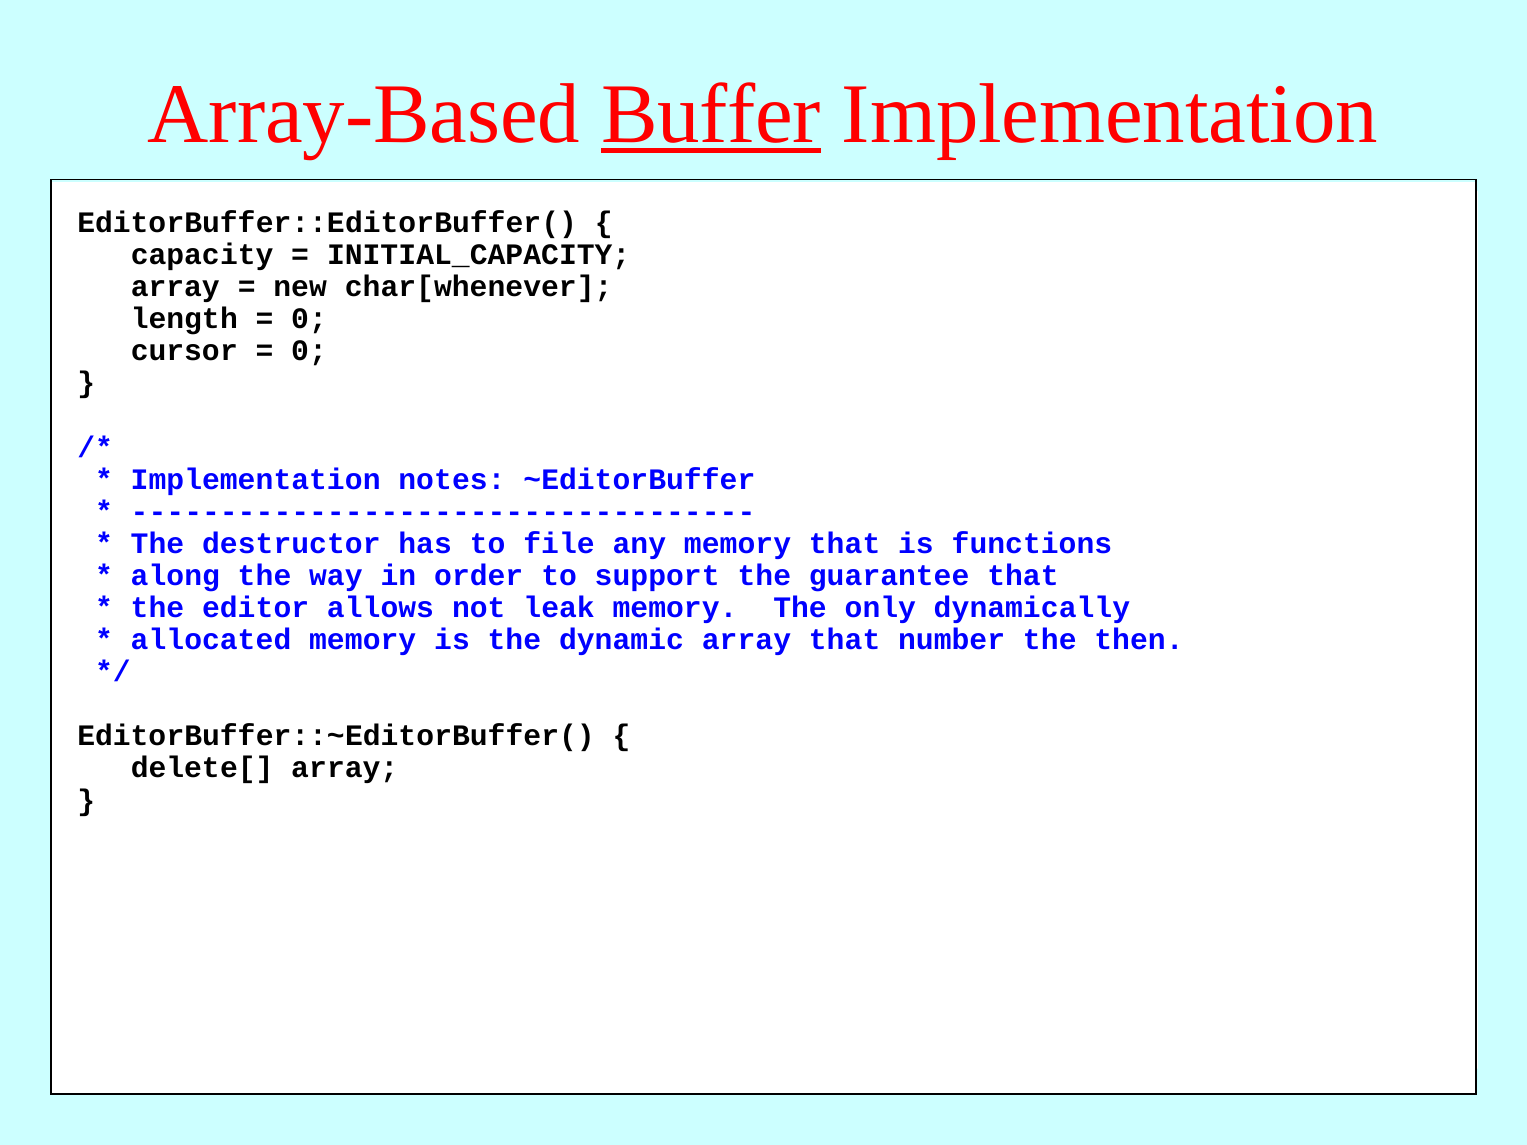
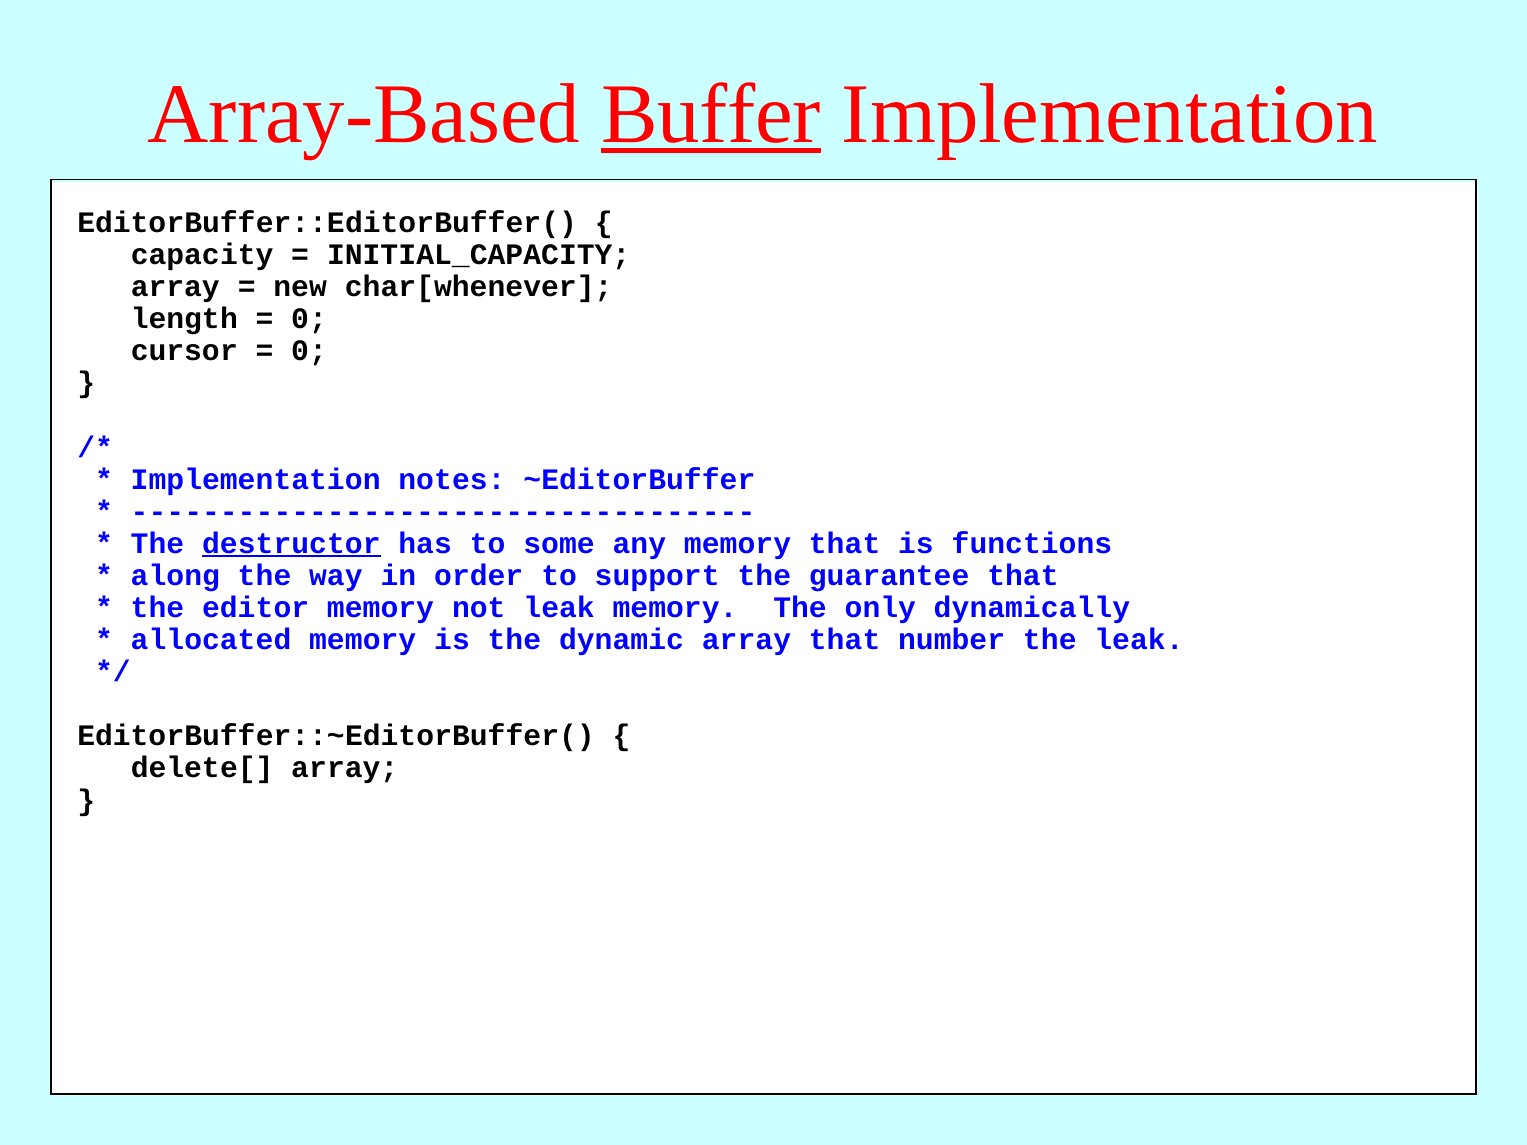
destructor underline: none -> present (291, 544)
to file: file -> some (559, 544)
editor allows: allows -> memory (381, 608)
the then: then -> leak (1139, 640)
